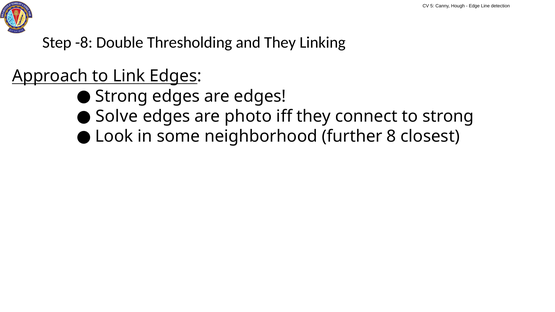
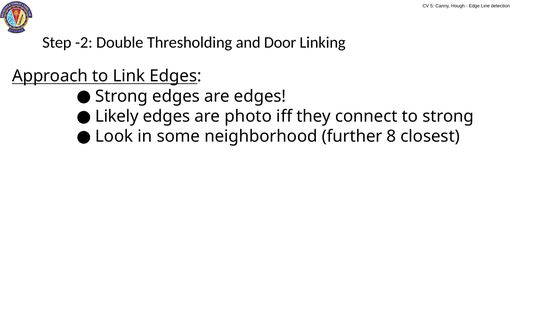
-8: -8 -> -2 (84, 42)
and They: They -> Door (280, 42)
Solve: Solve -> Likely (117, 116)
